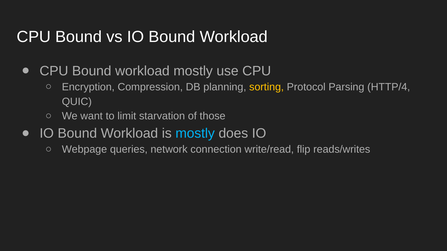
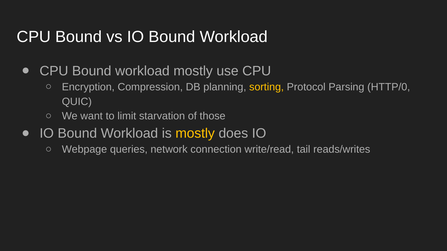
HTTP/4: HTTP/4 -> HTTP/0 (389, 87)
mostly colour: light blue -> yellow (195, 133)
flip: flip -> tail (304, 150)
